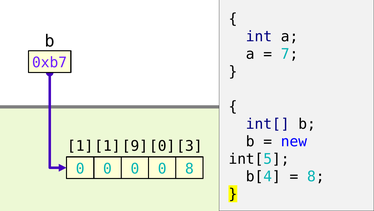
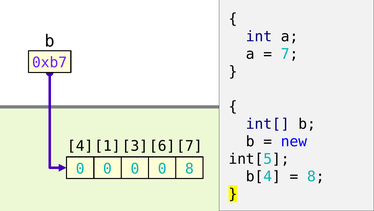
1: 1 -> 4 (80, 146)
9: 9 -> 3 (135, 146)
0: 0 -> 6 (162, 146)
3: 3 -> 7 (189, 146)
